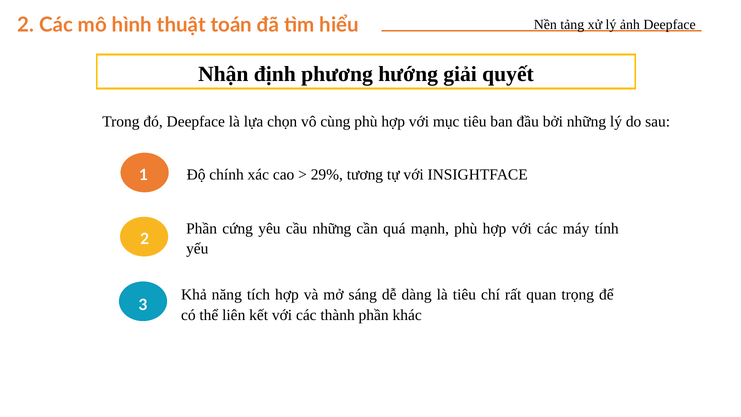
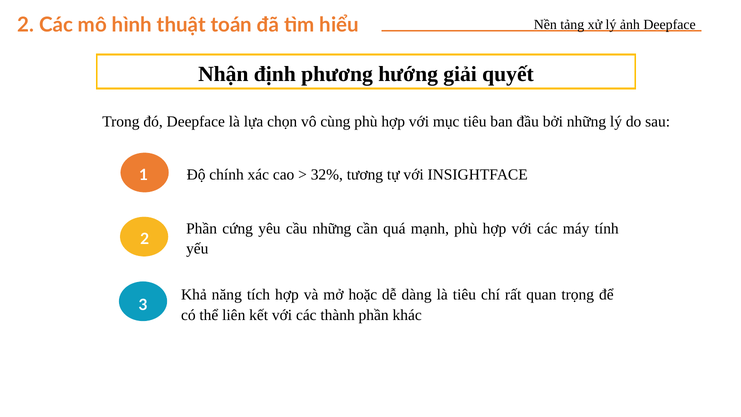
29%: 29% -> 32% (327, 174)
sáng: sáng -> hoặc (363, 295)
